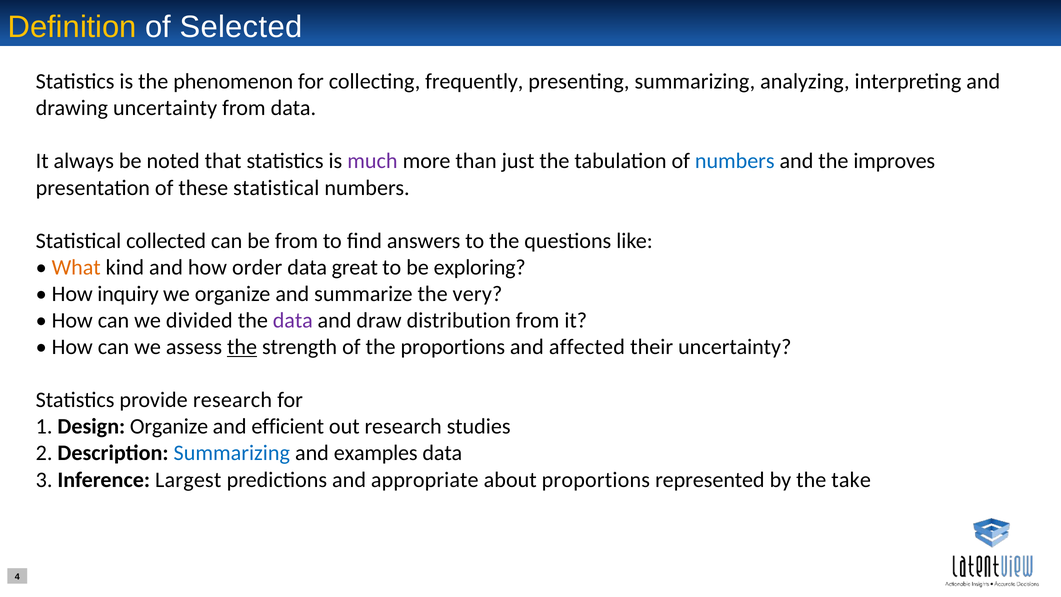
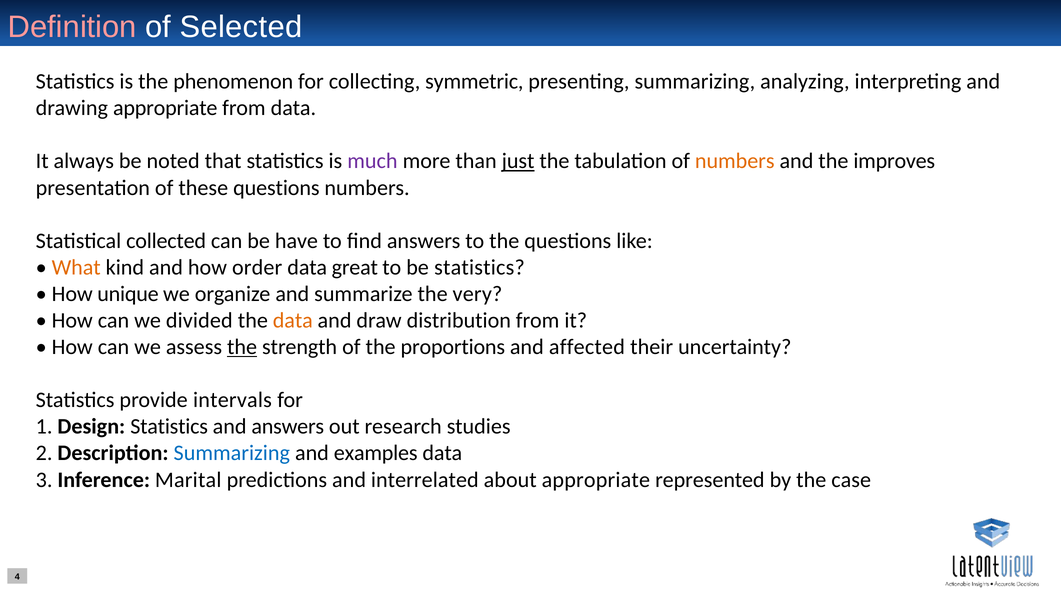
Definition colour: yellow -> pink (72, 27)
frequently: frequently -> symmetric (474, 82)
drawing uncertainty: uncertainty -> appropriate (165, 108)
just underline: none -> present (518, 161)
numbers colour: blue -> orange (735, 161)
these statistical: statistical -> questions (276, 188)
be from: from -> have (296, 241)
be exploring: exploring -> statistics (479, 267)
inquiry: inquiry -> unique (128, 294)
data colour: purple -> orange (293, 320)
provide research: research -> intervals (232, 400)
Design Organize: Organize -> Statistics (169, 426)
and efficient: efficient -> answers (288, 426)
Largest: Largest -> Marital (188, 480)
appropriate: appropriate -> interrelated (425, 480)
about proportions: proportions -> appropriate (596, 480)
take: take -> case (851, 480)
